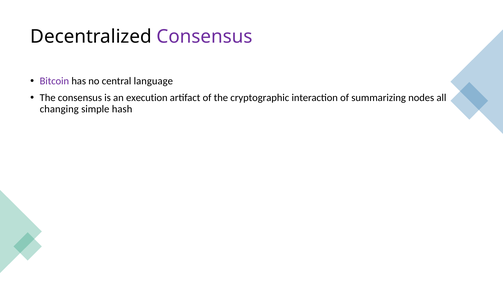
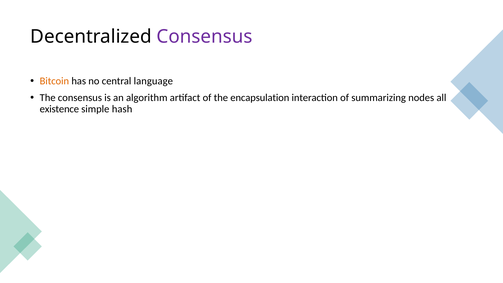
Bitcoin colour: purple -> orange (54, 81)
execution: execution -> algorithm (147, 98)
cryptographic: cryptographic -> encapsulation (260, 98)
changing: changing -> existence (59, 109)
